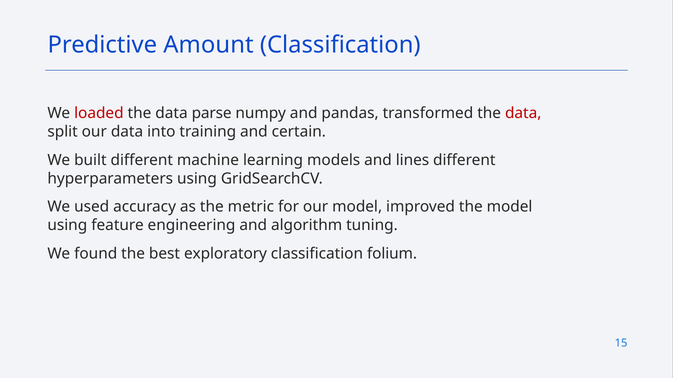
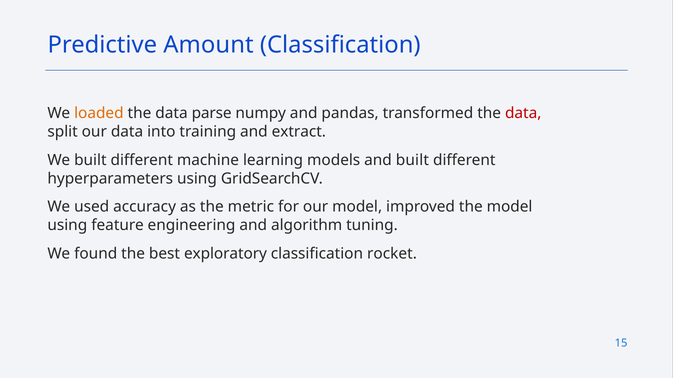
loaded colour: red -> orange (99, 114)
certain: certain -> extract (299, 132)
and lines: lines -> built (412, 160)
folium: folium -> rocket (392, 254)
